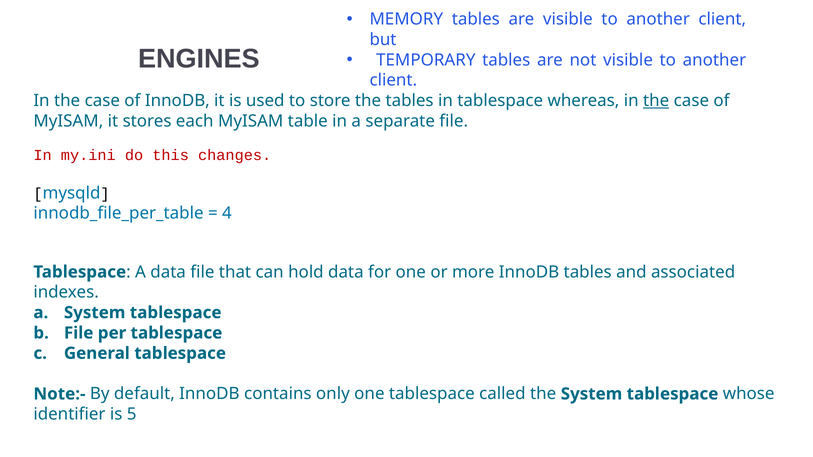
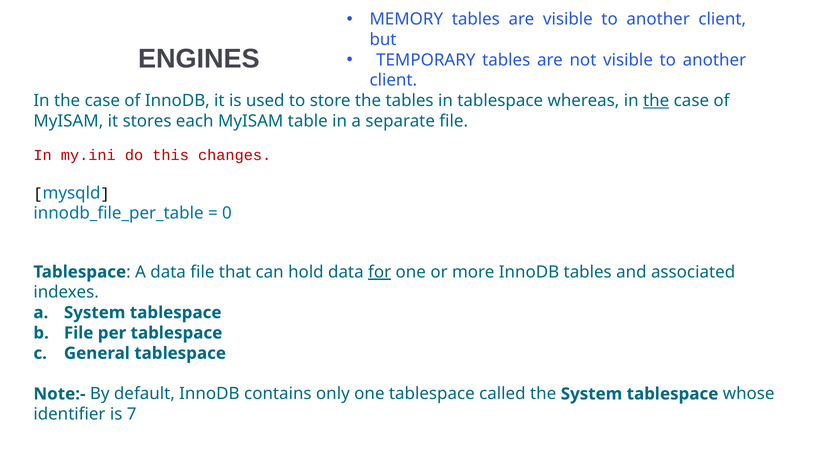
4: 4 -> 0 (227, 214)
for underline: none -> present (380, 272)
5: 5 -> 7 (132, 414)
